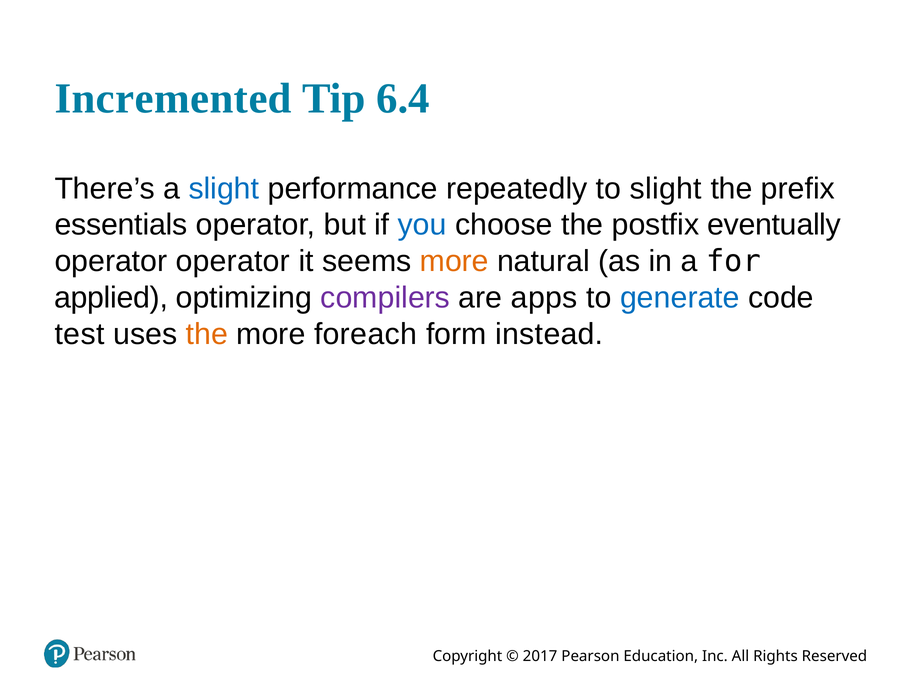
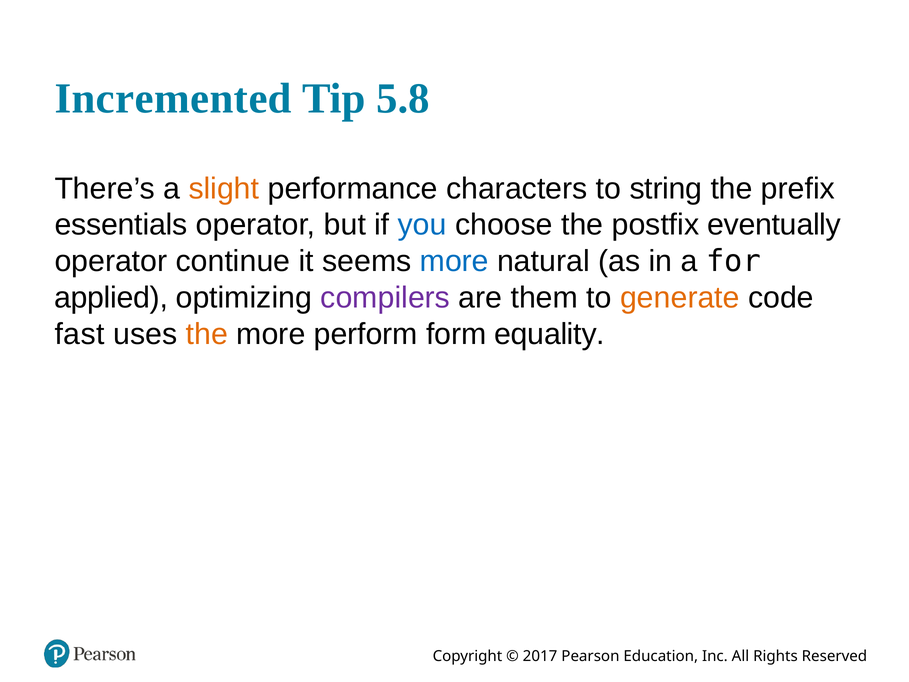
6.4: 6.4 -> 5.8 (403, 99)
slight colour: blue -> orange (224, 188)
repeatedly: repeatedly -> characters (517, 188)
to slight: slight -> string (666, 188)
operator operator: operator -> continue (233, 261)
more colour: orange -> blue (454, 261)
apps: apps -> them (544, 298)
generate colour: blue -> orange (680, 298)
test: test -> fast (80, 334)
foreach: foreach -> perform (366, 334)
instead: instead -> equality (550, 334)
